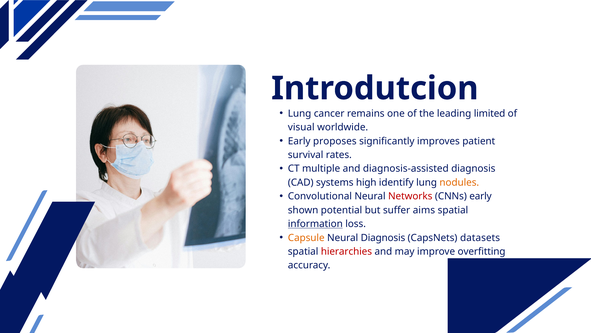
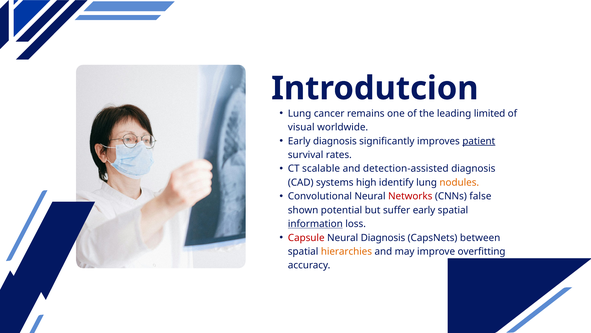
Early proposes: proposes -> diagnosis (335, 141)
patient underline: none -> present (479, 141)
multiple: multiple -> scalable (321, 168)
diagnosis-assisted: diagnosis-assisted -> detection-assisted (406, 168)
CNNs early: early -> false (480, 196)
suffer aims: aims -> early (424, 210)
Capsule colour: orange -> red (306, 237)
datasets: datasets -> between (480, 237)
hierarchies colour: red -> orange (346, 251)
